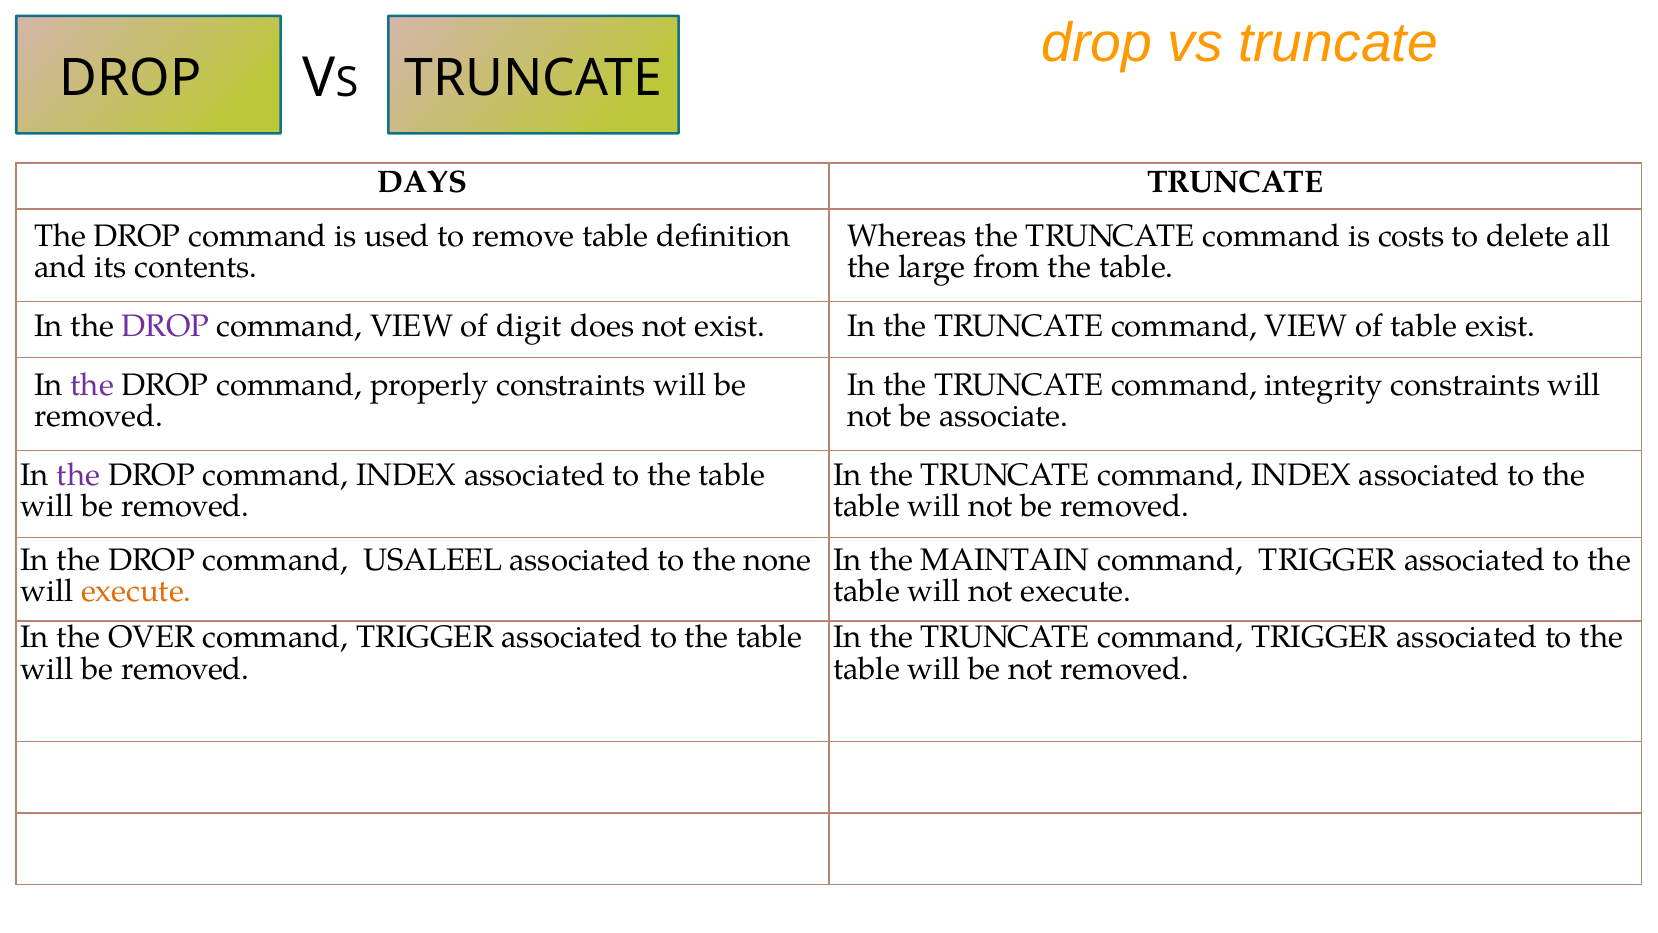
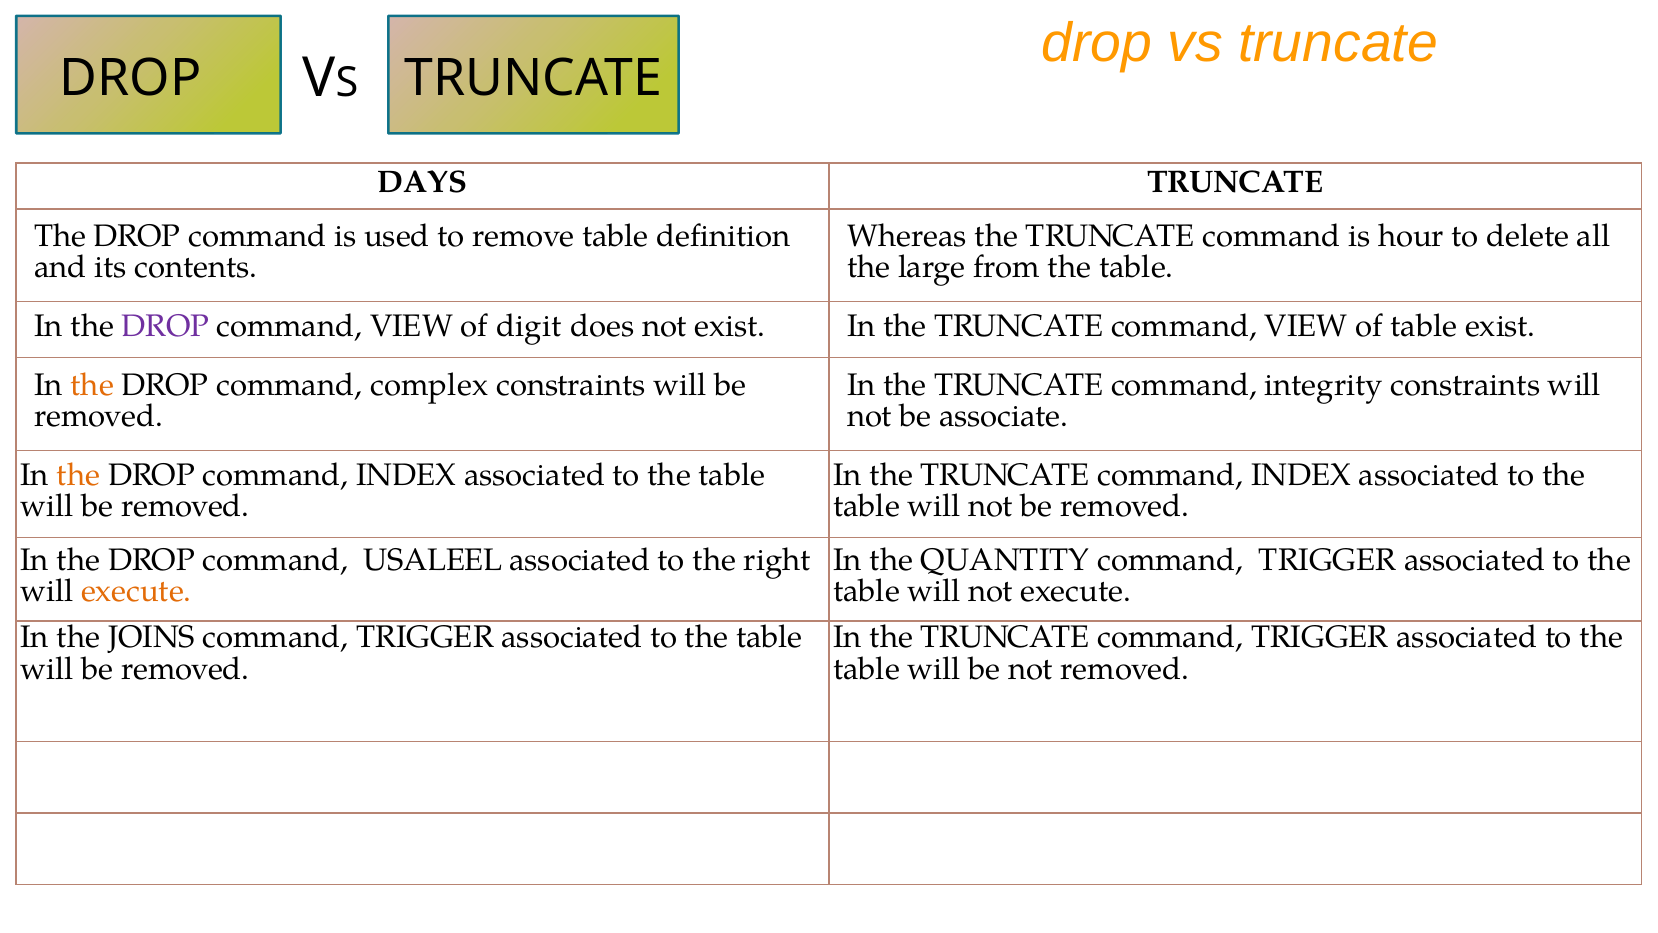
costs: costs -> hour (1411, 236)
the colour: purple -> orange (92, 385)
properly: properly -> complex (429, 385)
the colour: purple -> orange (79, 475)
none: none -> right (777, 560)
MAINTAIN: MAINTAIN -> QUANTITY (1005, 560)
OVER: OVER -> JOINS (152, 637)
